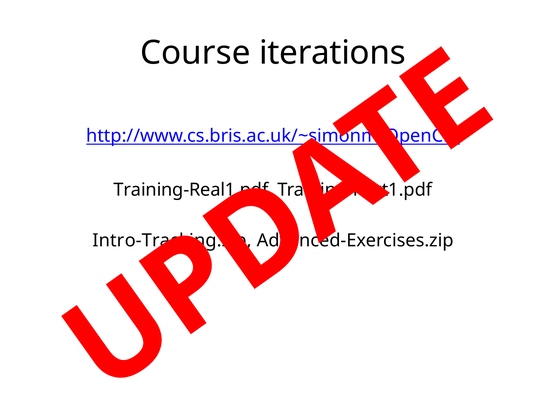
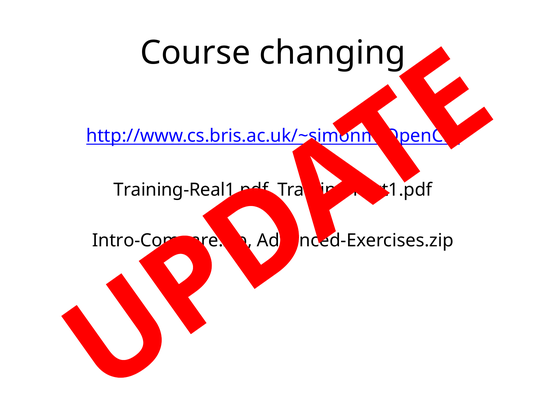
iterations: iterations -> changing (332, 53)
Intro-Tracking.zip: Intro-Tracking.zip -> Intro-Compare.zip (172, 241)
